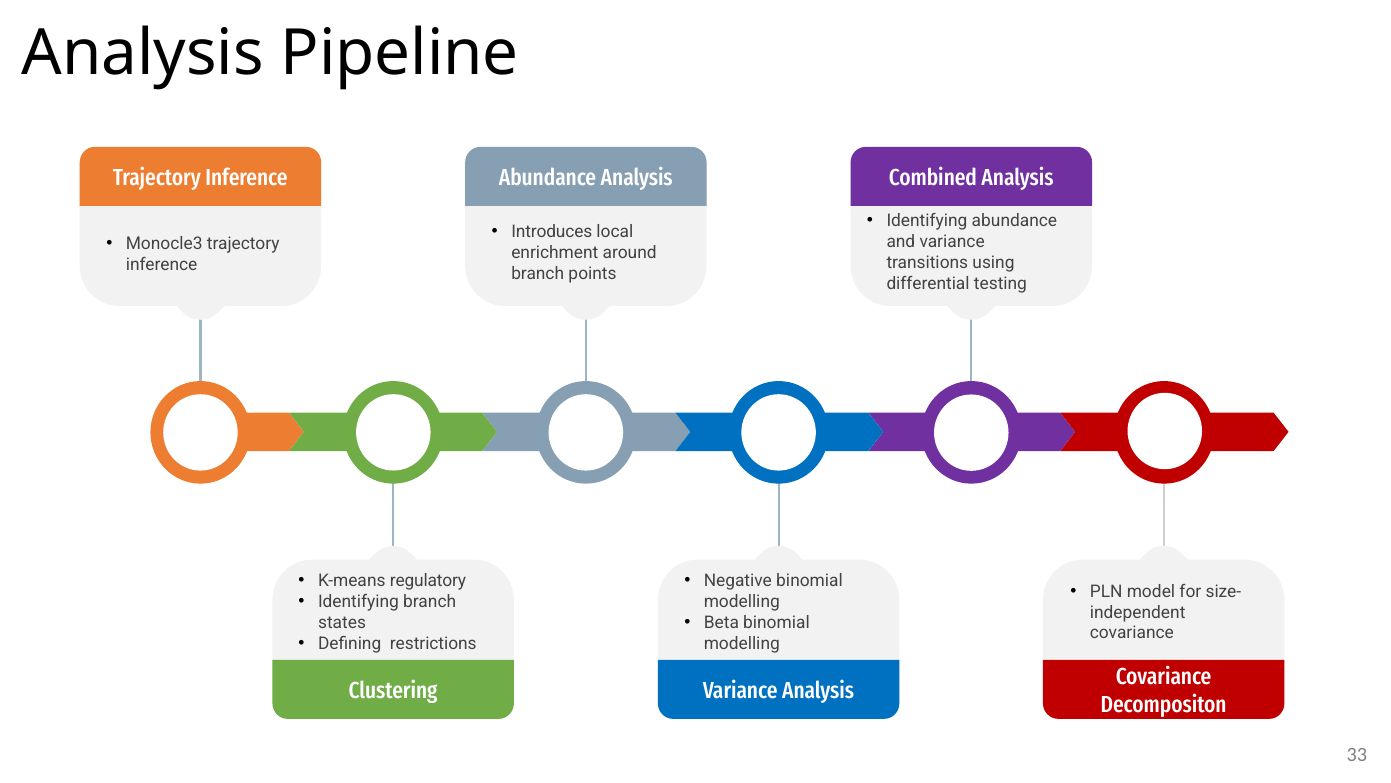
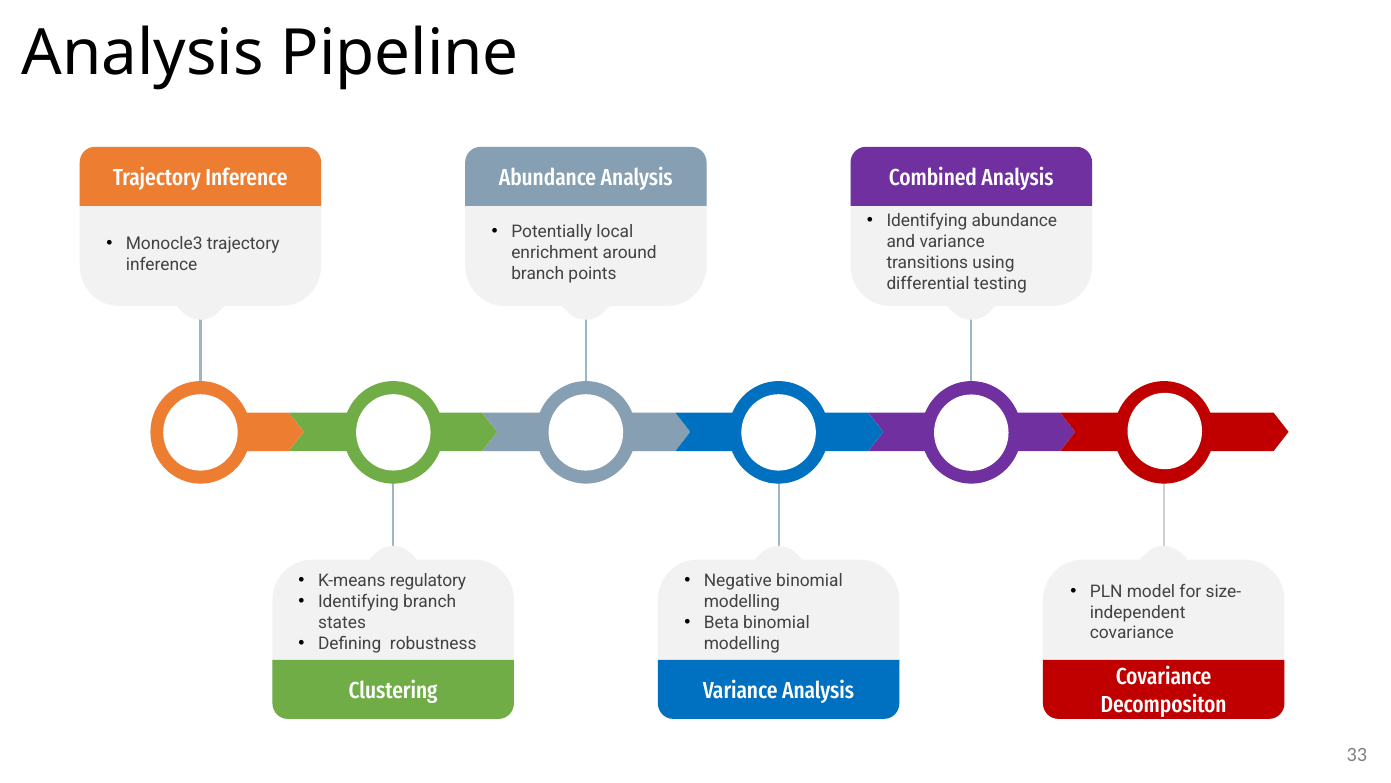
Introduces: Introduces -> Potentially (552, 231)
restrictions: restrictions -> robustness (433, 643)
